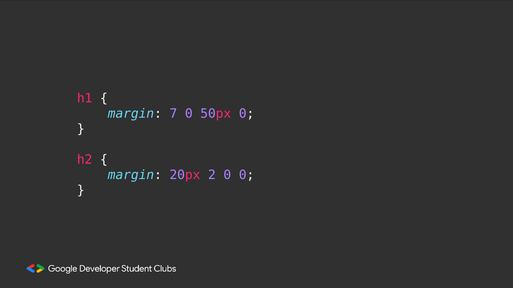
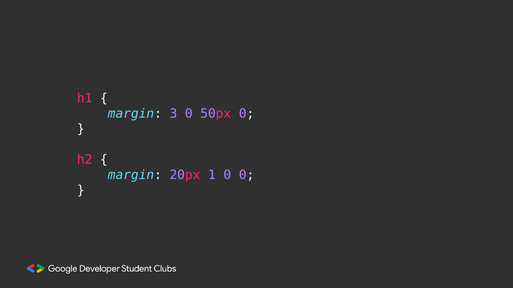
7: 7 -> 3 (173, 114)
2: 2 -> 1 (212, 175)
